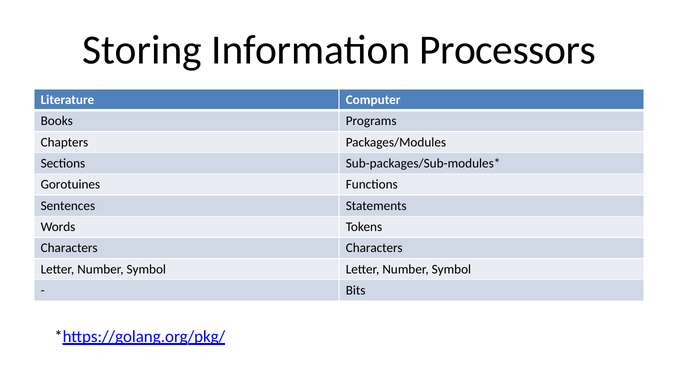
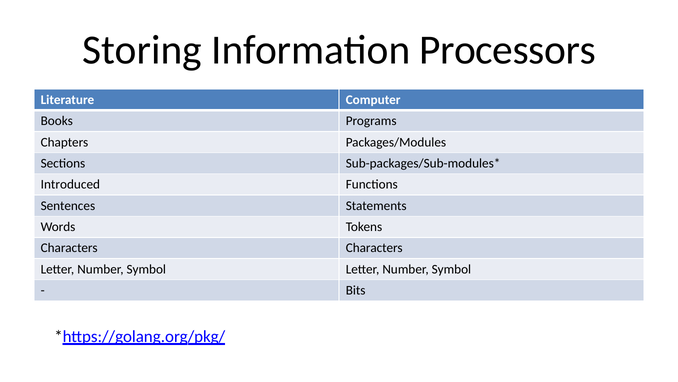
Gorotuines: Gorotuines -> Introduced (70, 184)
